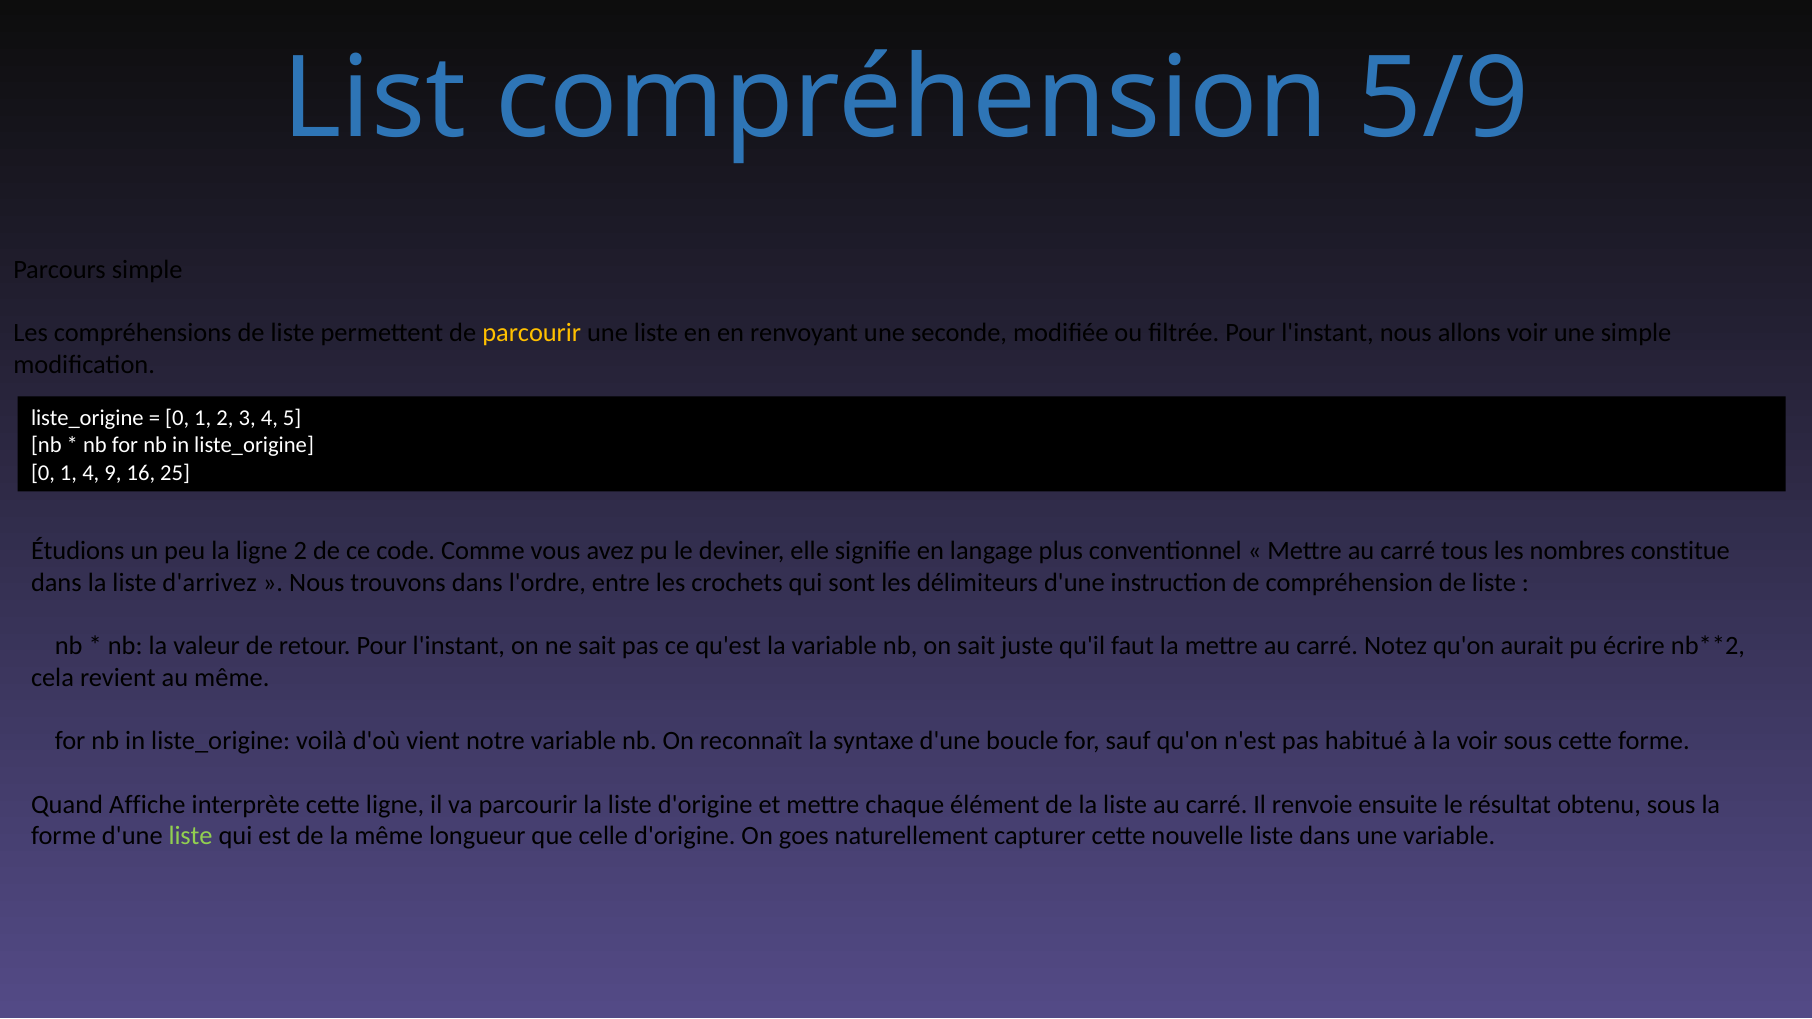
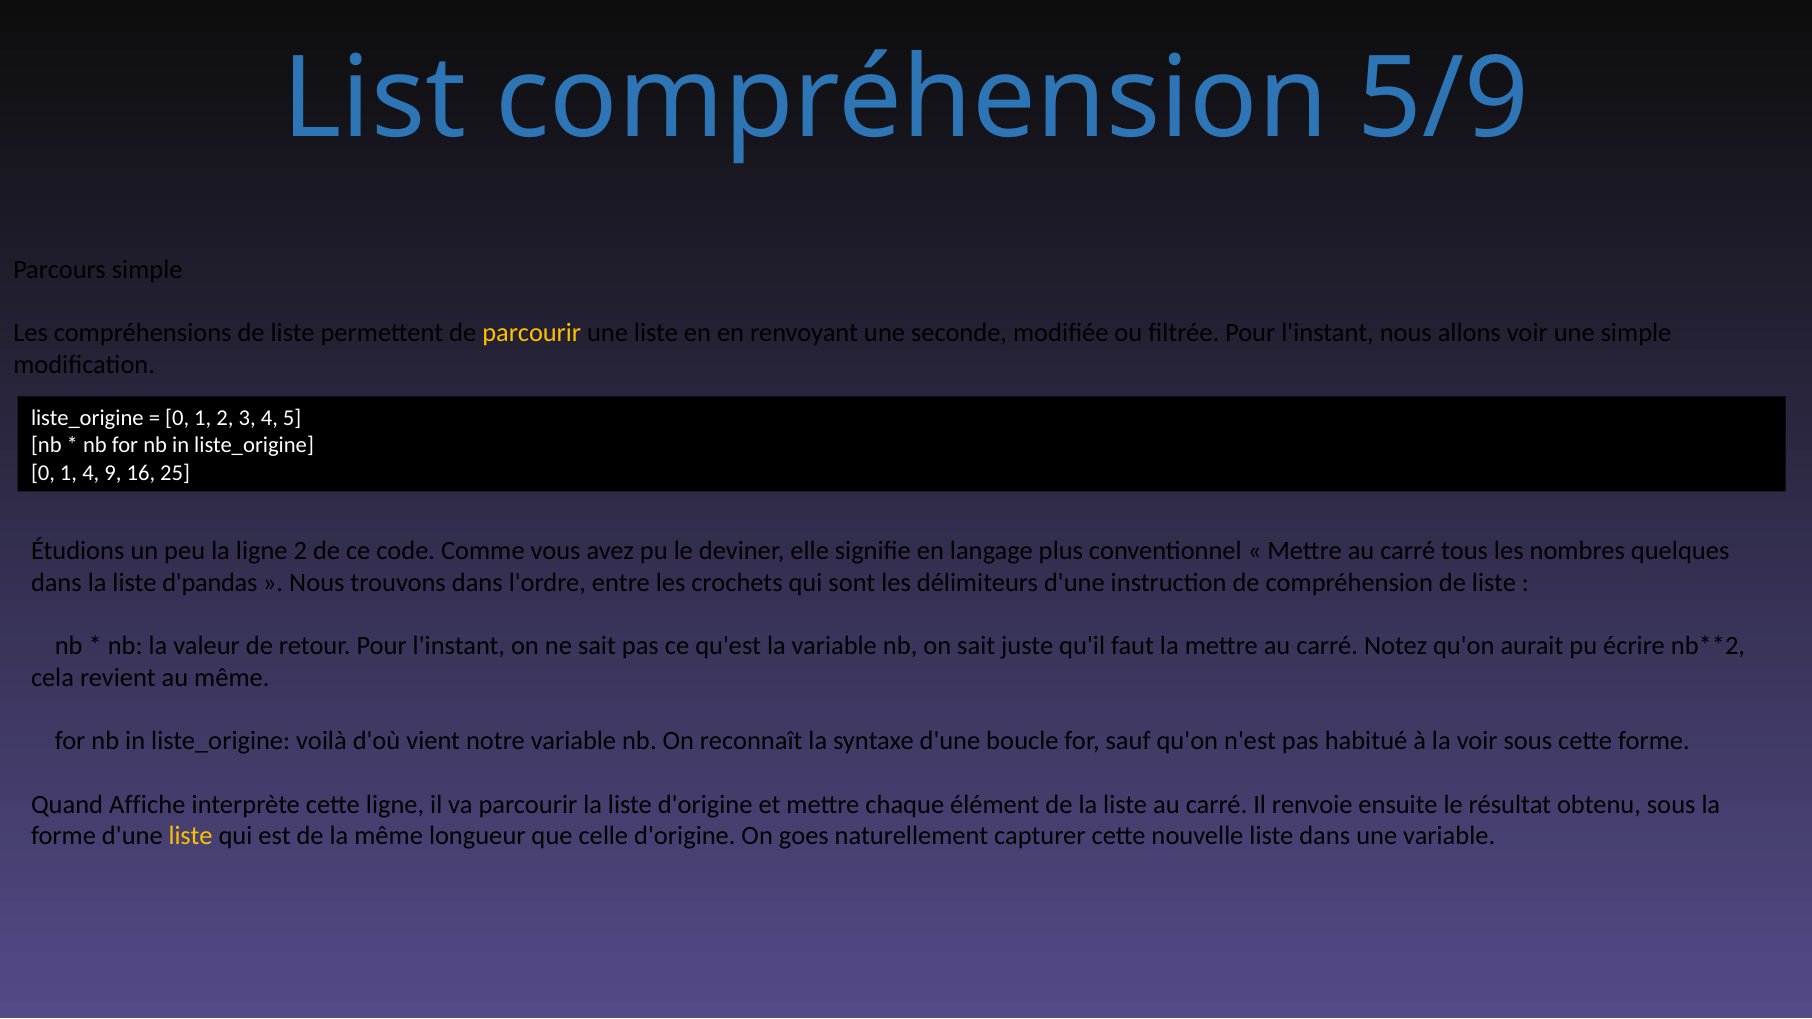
constitue: constitue -> quelques (1680, 551)
d'arrivez: d'arrivez -> d'pandas (210, 583)
liste colour: light green -> yellow (191, 836)
